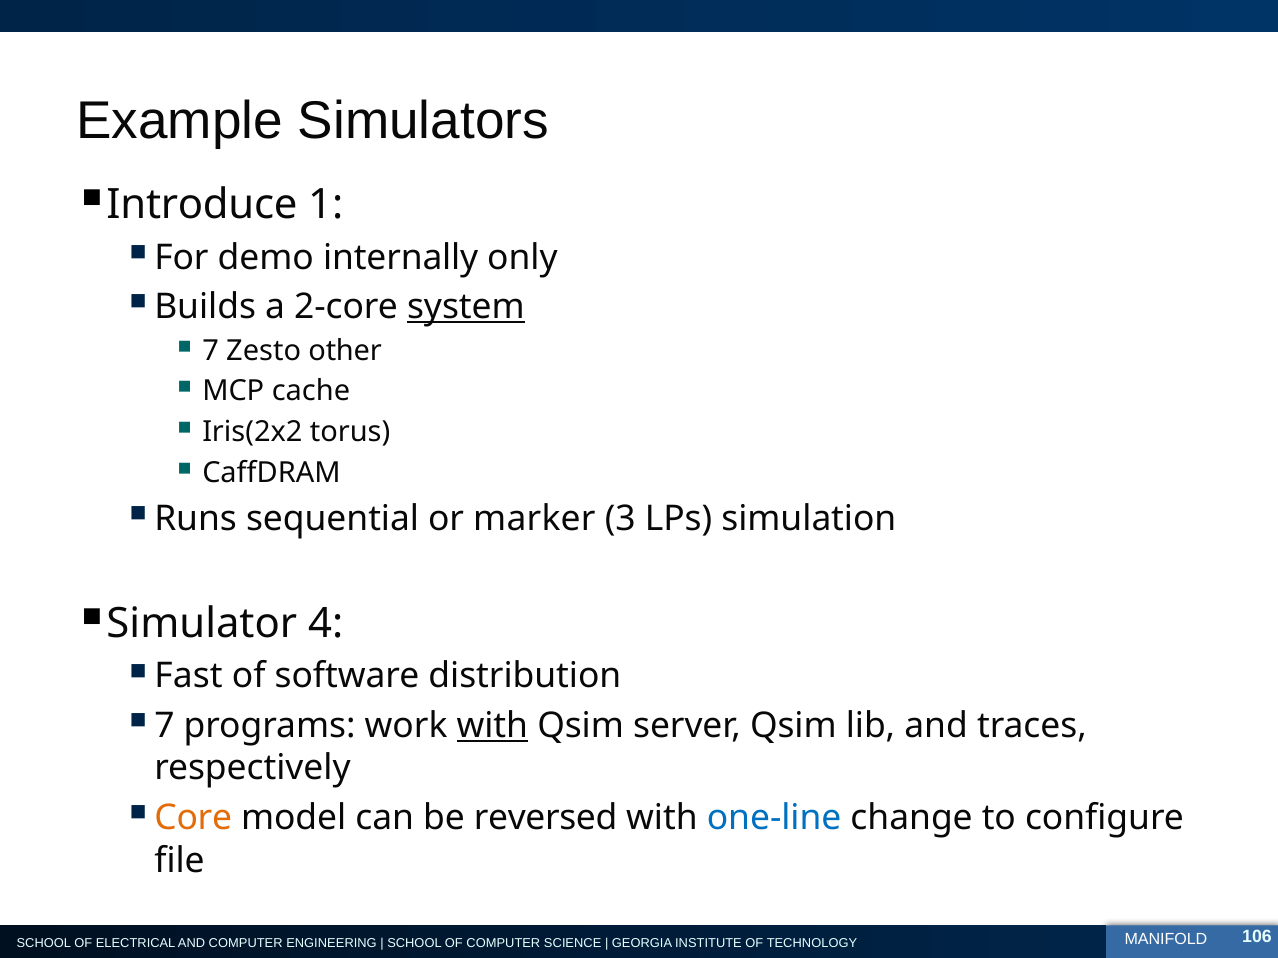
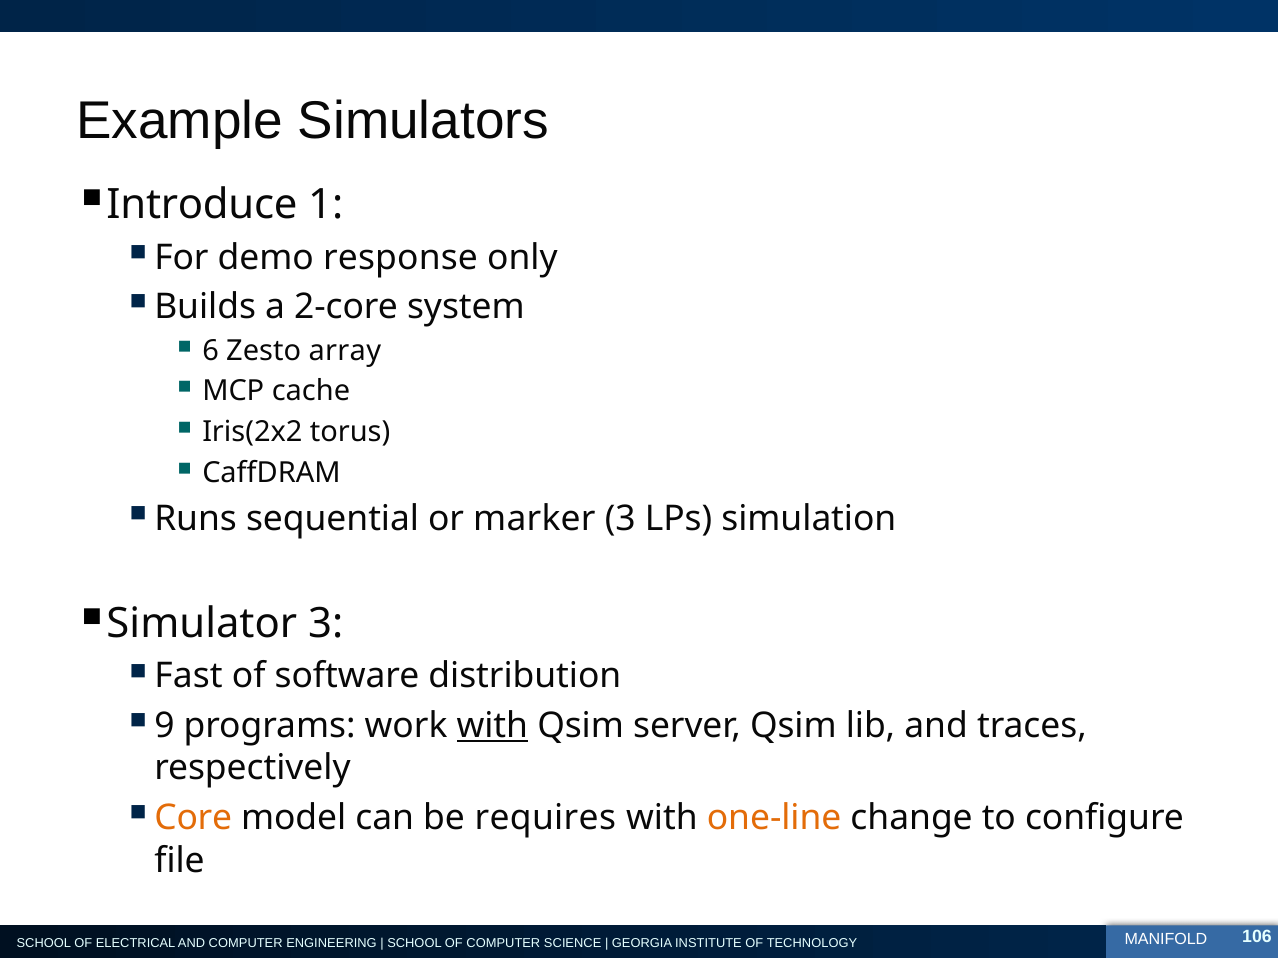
internally: internally -> response (401, 257)
system underline: present -> none (466, 307)
7: 7 -> 6 (211, 351)
other: other -> array (345, 351)
Simulator 4: 4 -> 3 (326, 624)
7: 7 -> 9 (164, 726)
reversed: reversed -> requires (545, 818)
one-line colour: blue -> orange (774, 818)
